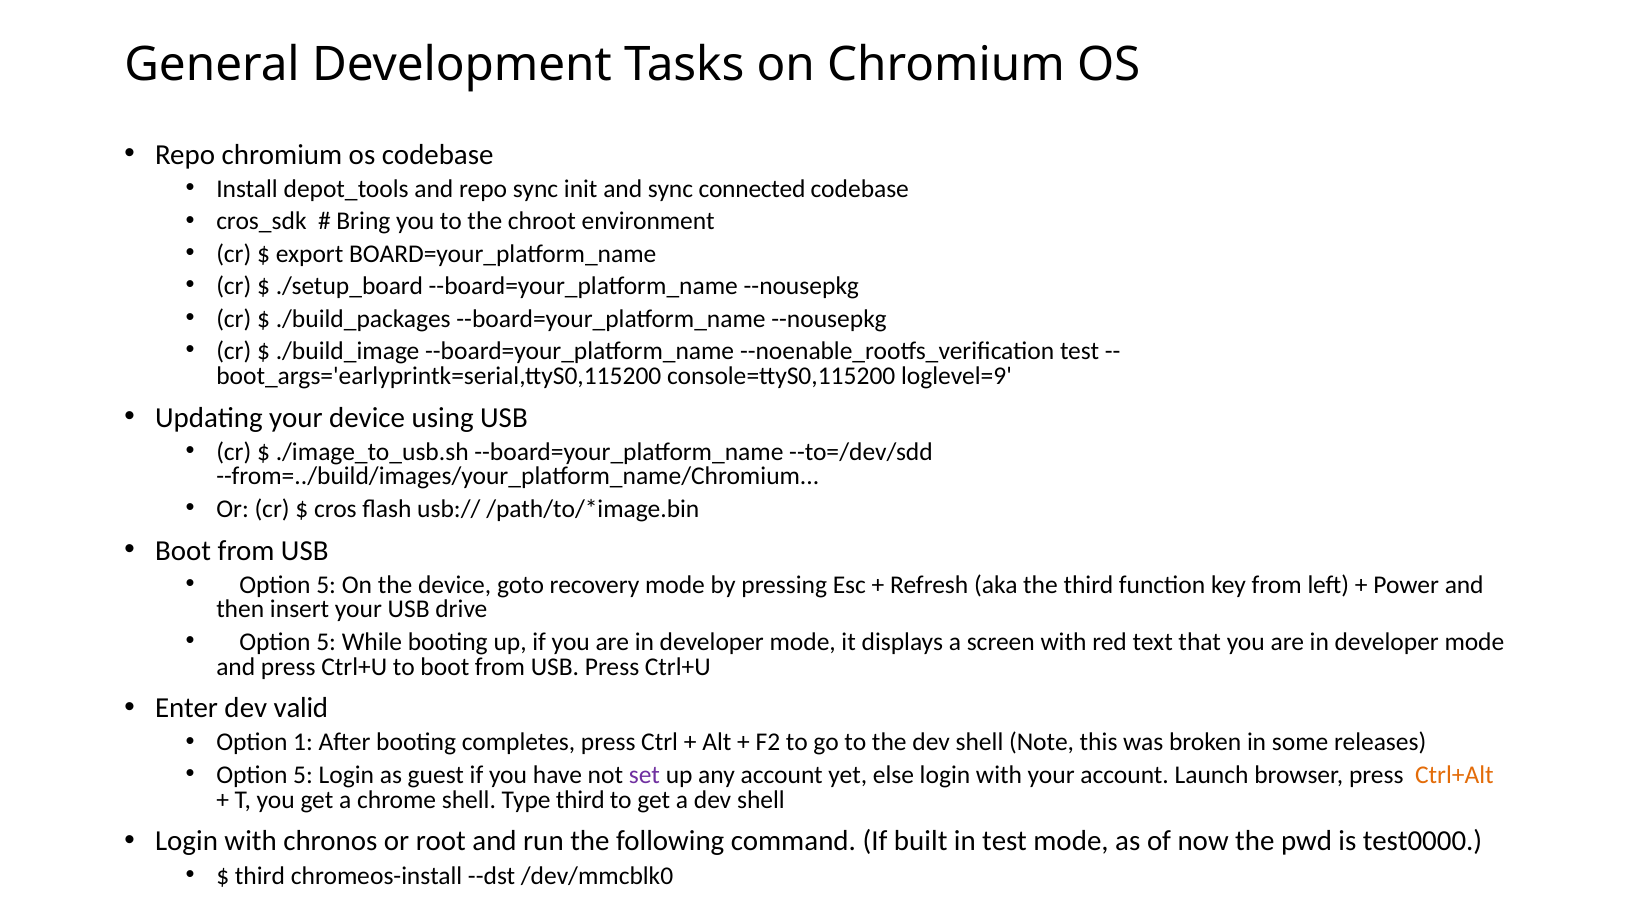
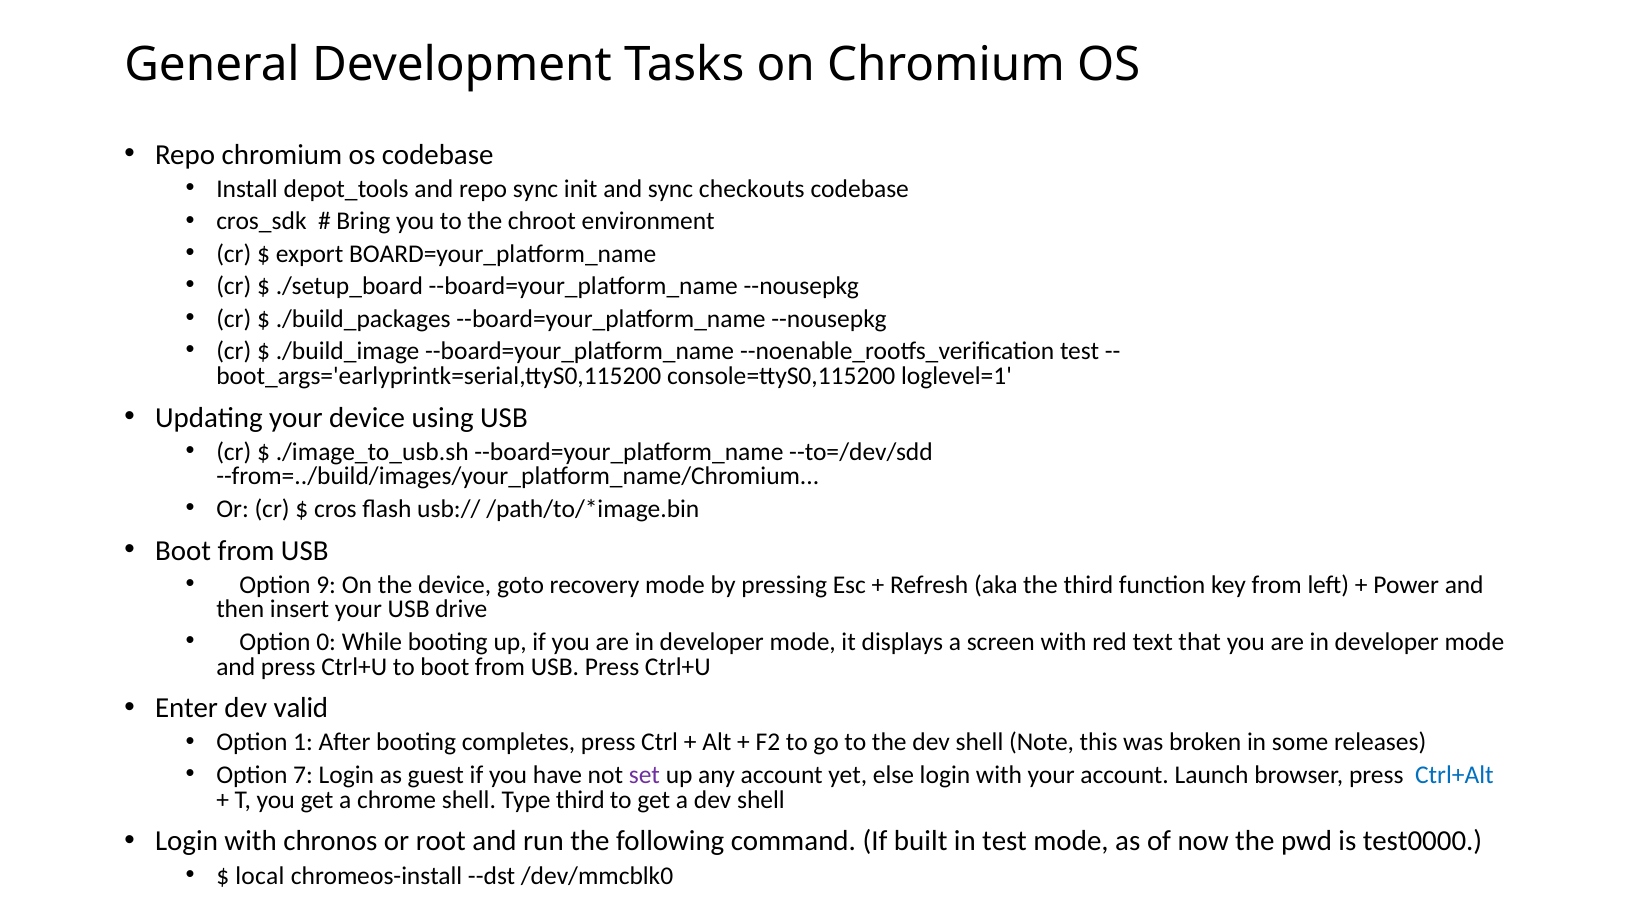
connected: connected -> checkouts (752, 189)
loglevel=9: loglevel=9 -> loglevel=1 (956, 376)
5: 5 -> 9 (326, 584)
5: 5 -> 0 (326, 642)
5: 5 -> 7 (303, 775)
Ctrl+Alt colour: orange -> blue (1454, 775)
third: third -> local (260, 875)
